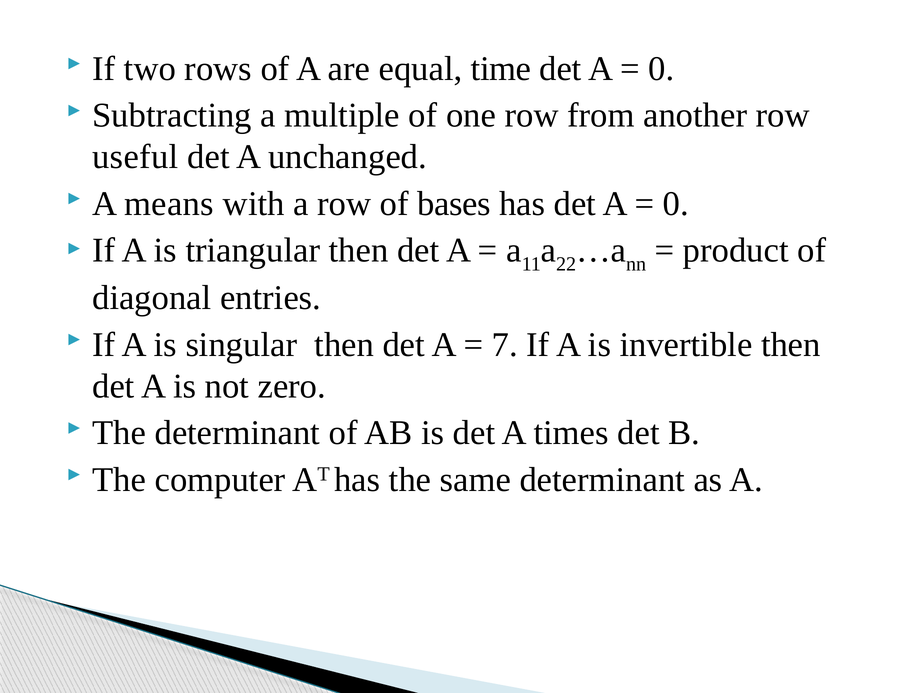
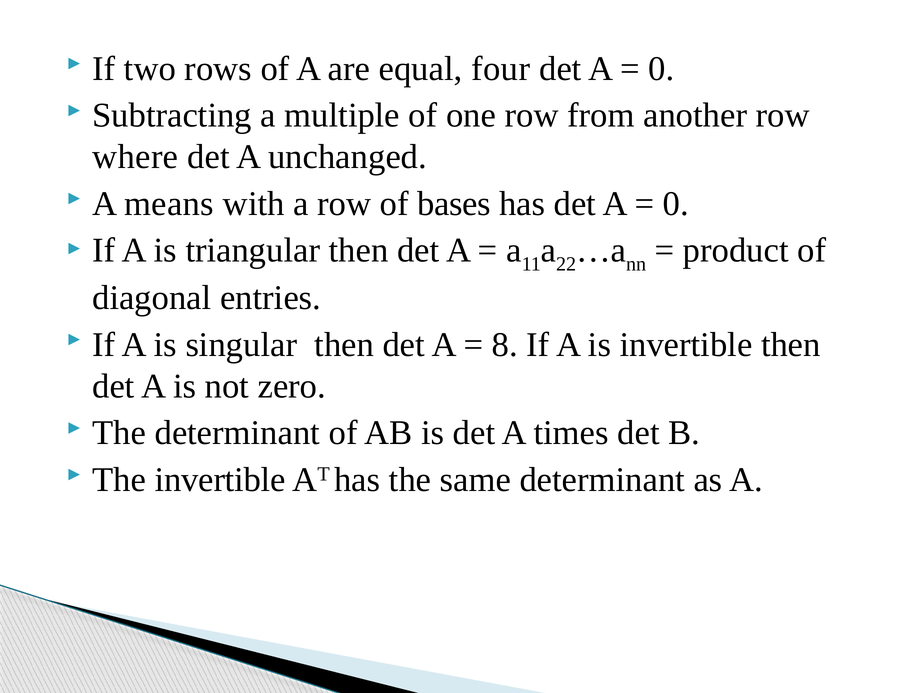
time: time -> four (501, 69)
useful: useful -> where (135, 157)
7: 7 -> 8 (505, 345)
The computer: computer -> invertible (220, 480)
